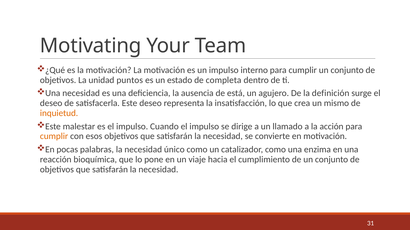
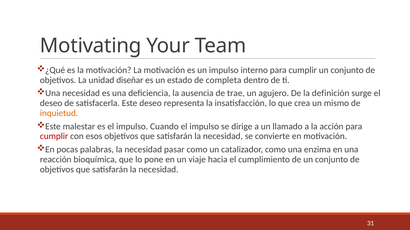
puntos: puntos -> diseñar (130, 80)
está: está -> trae (236, 94)
cumplir colour: orange -> red (54, 137)
único: único -> pasar (174, 150)
